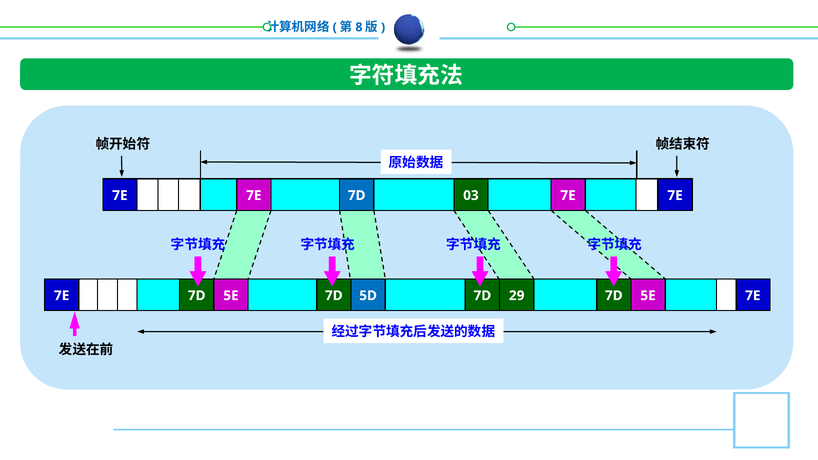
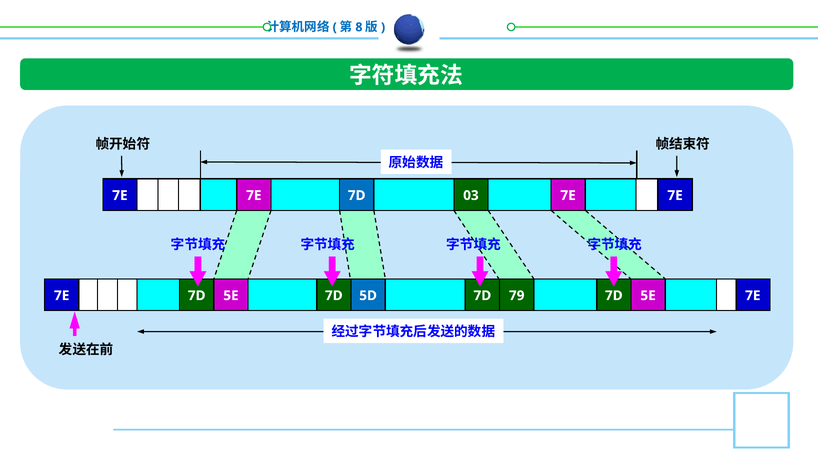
29: 29 -> 79 (517, 296)
